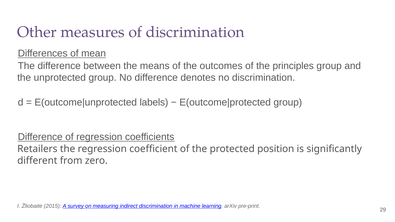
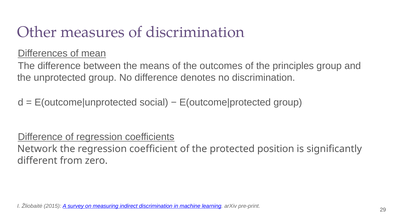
labels: labels -> social (154, 102)
Retailers: Retailers -> Network (37, 149)
